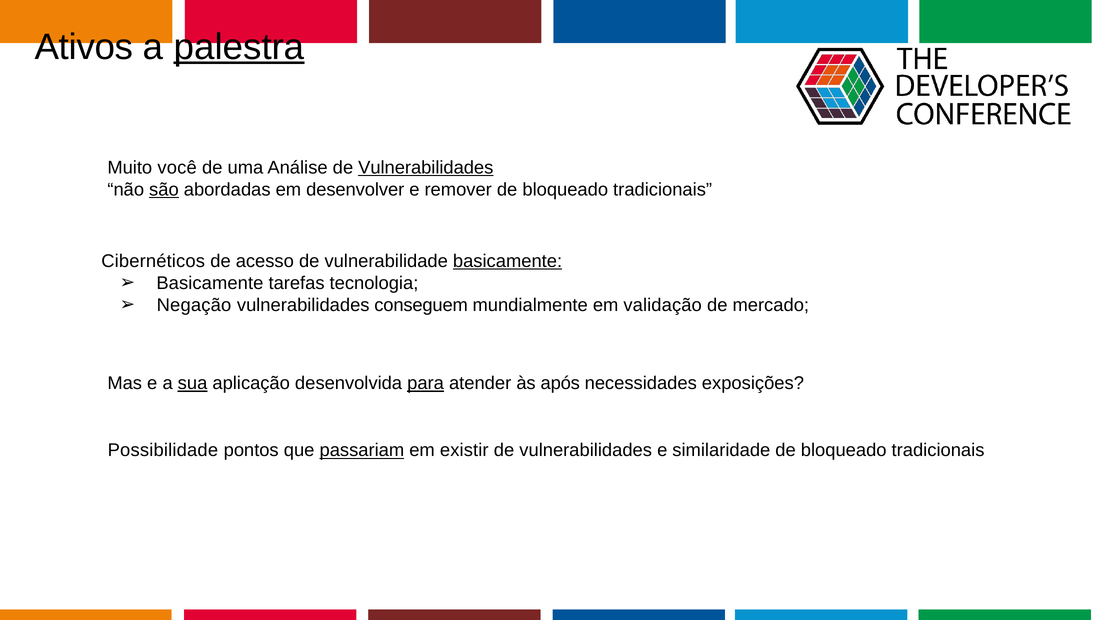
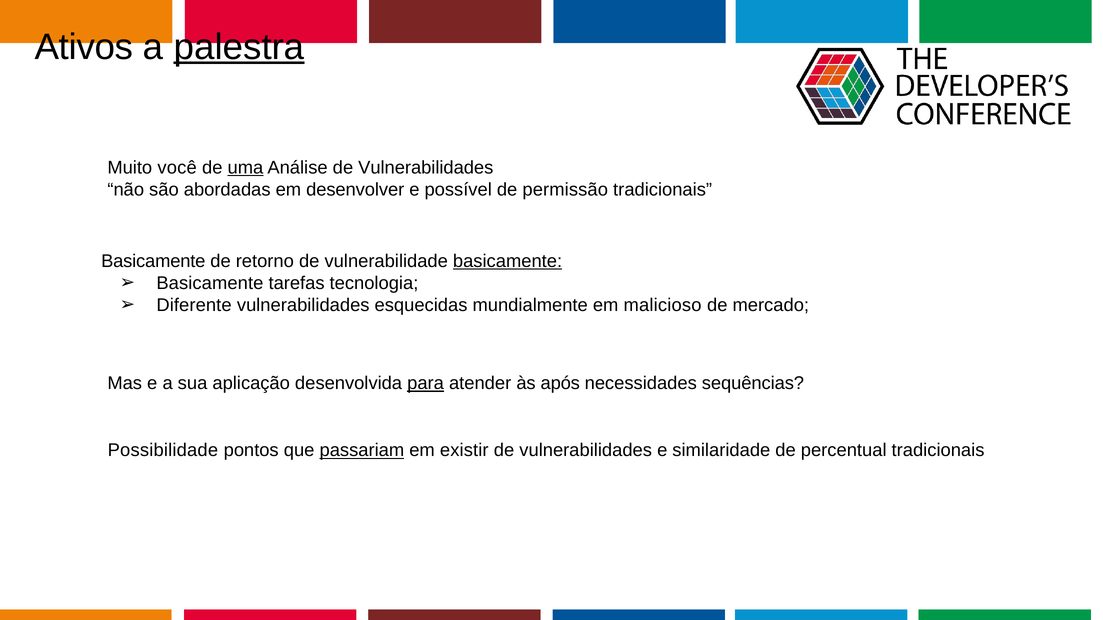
uma underline: none -> present (245, 168)
Vulnerabilidades underline: present -> none (426, 168)
são underline: present -> none (164, 190)
remover: remover -> possível (458, 190)
bloqueado: bloqueado -> permissão (565, 190)
Cibernéticos: Cibernéticos -> Basicamente (153, 261)
acesso: acesso -> retorno (265, 261)
Negação: Negação -> Diferente (194, 305)
conseguem: conseguem -> esquecidas (421, 305)
validação: validação -> malicioso (663, 305)
sua underline: present -> none (193, 384)
exposições: exposições -> sequências (753, 384)
bloqueado: bloqueado -> percentual (844, 451)
